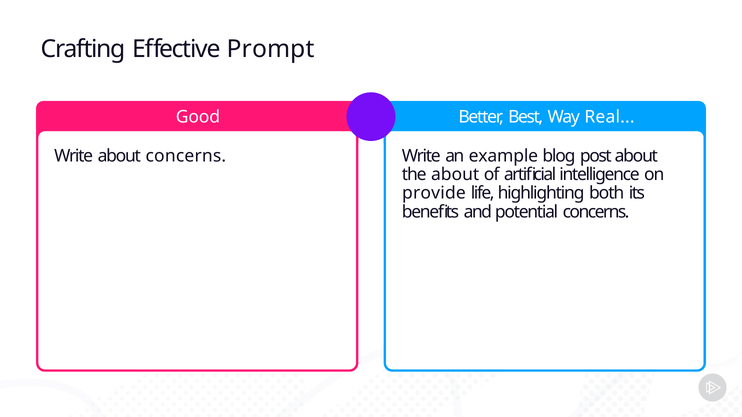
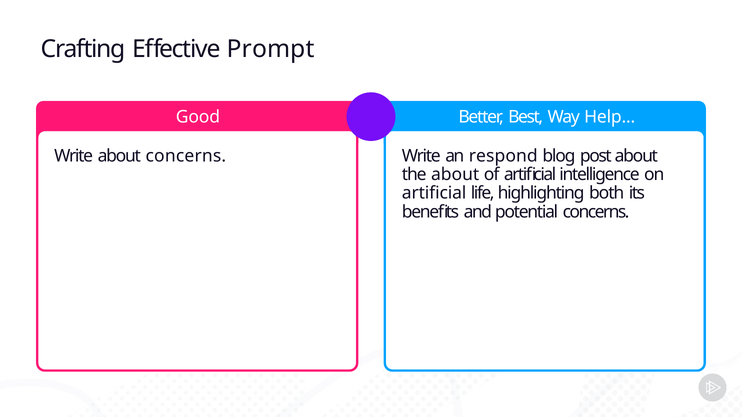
Real: Real -> Help (610, 117)
example: example -> respond (503, 156)
provide: provide -> artificial (434, 193)
